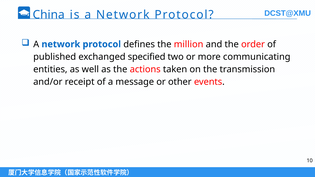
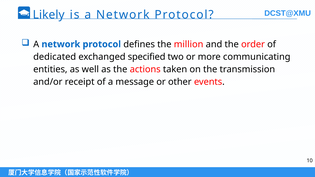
China: China -> Likely (49, 15)
published: published -> dedicated (55, 57)
